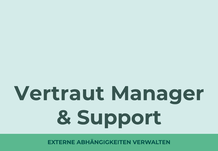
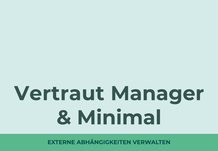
Support: Support -> Minimal (119, 118)
